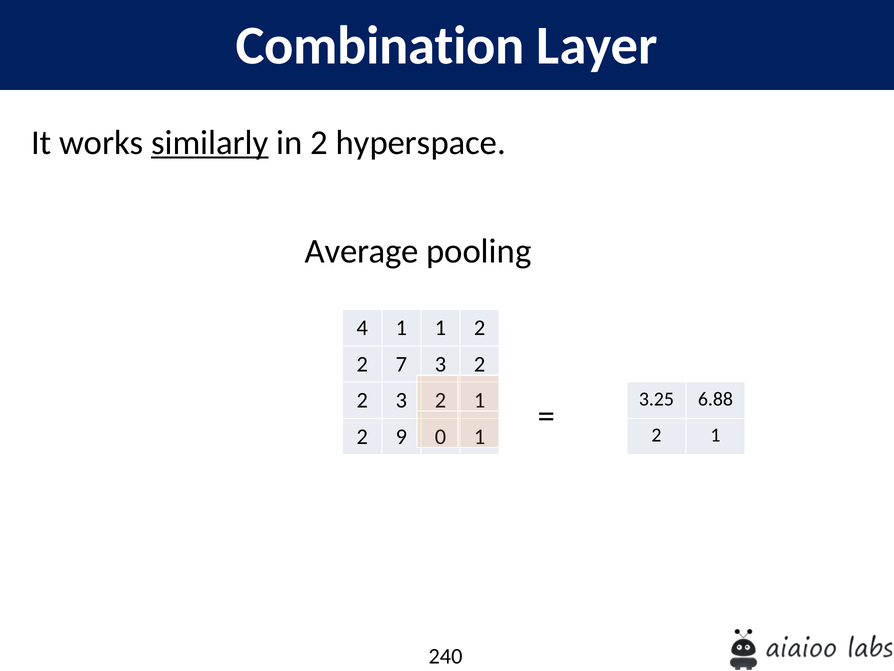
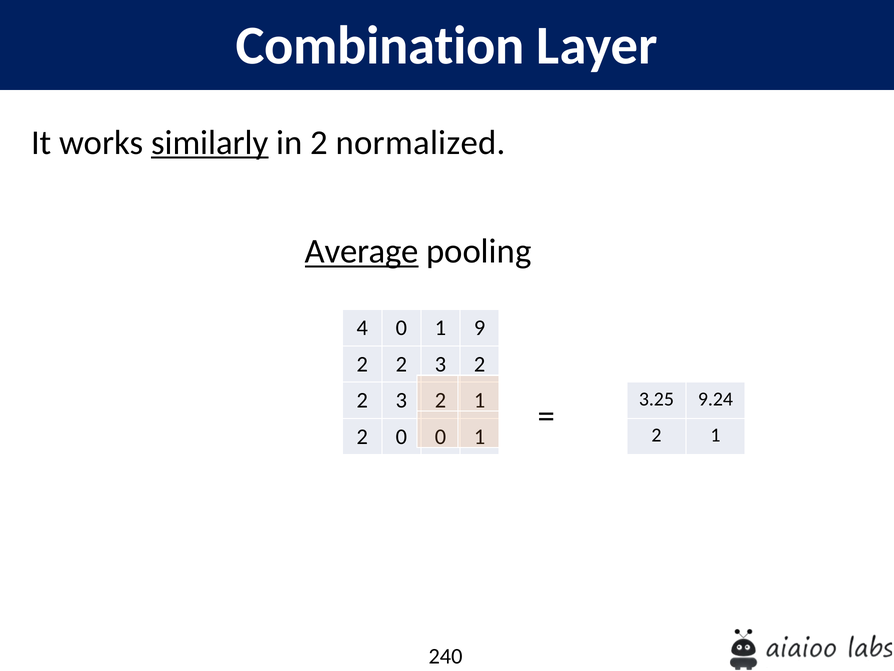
hyperspace: hyperspace -> normalized (421, 143)
Average underline: none -> present (362, 251)
4 1: 1 -> 0 (401, 328)
2: 2 -> 9 (480, 328)
7: 7 -> 2 (401, 364)
6.88: 6.88 -> 9.24 (715, 399)
2 9: 9 -> 0 (401, 437)
